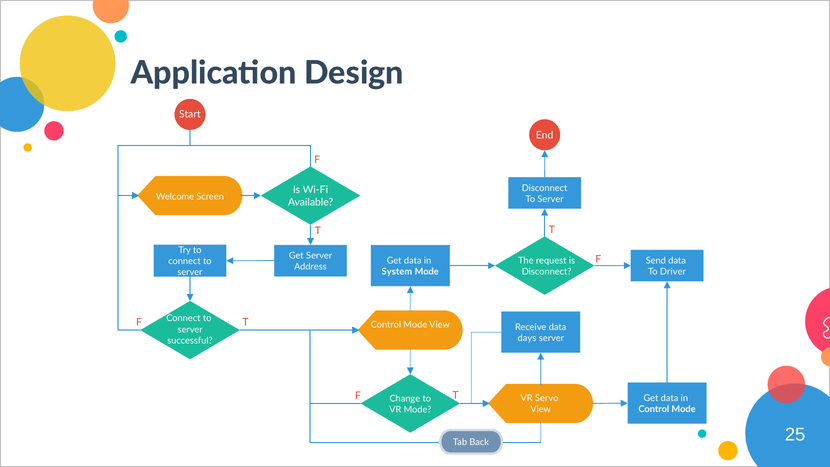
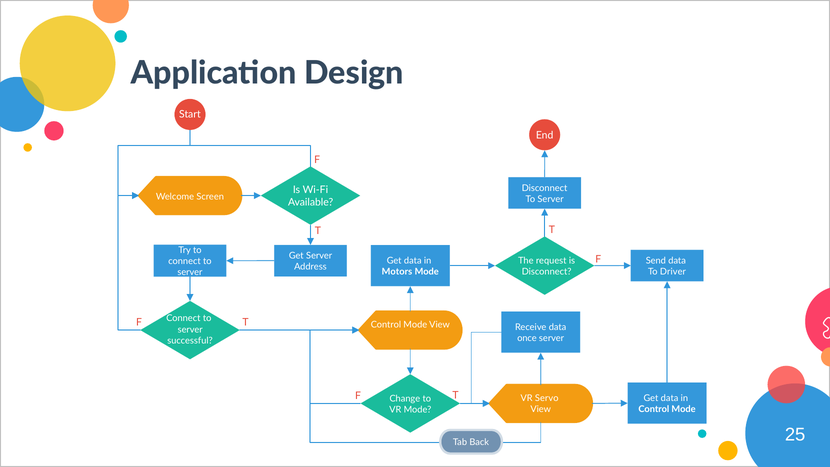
System: System -> Motors (397, 272)
days: days -> once (527, 338)
